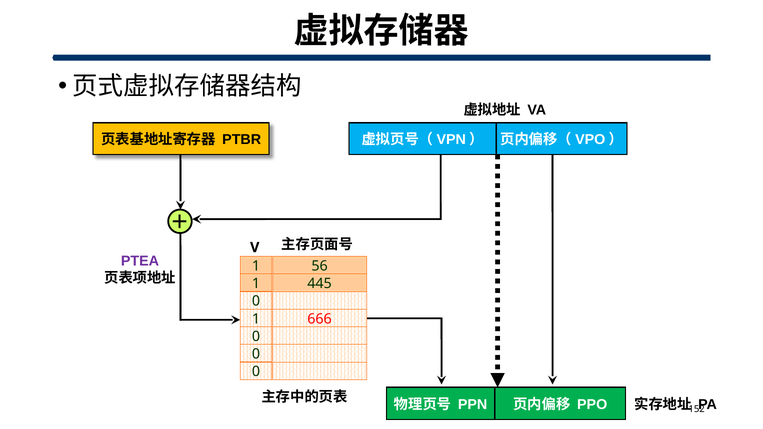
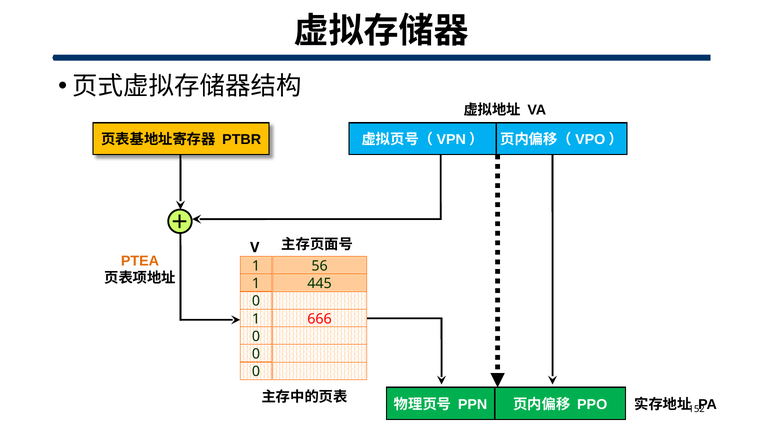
PTEA colour: purple -> orange (140, 261)
